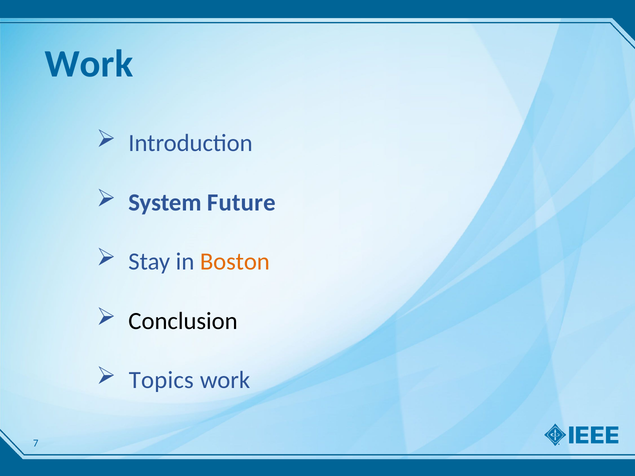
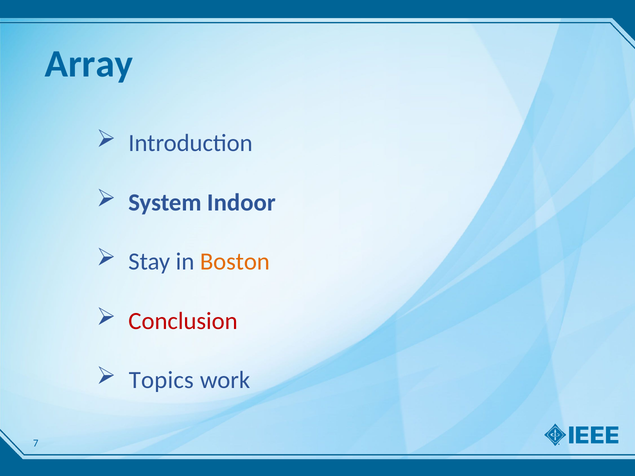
Work: Work -> Array (89, 64)
Future: Future -> Indoor (241, 203)
Conclusion colour: black -> red (183, 321)
